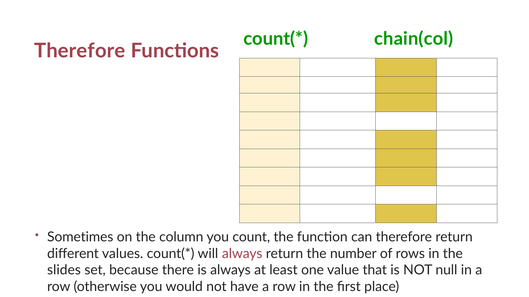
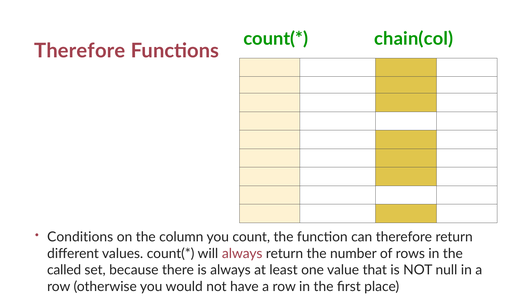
Sometimes: Sometimes -> Conditions (80, 238)
slides: slides -> called (64, 271)
